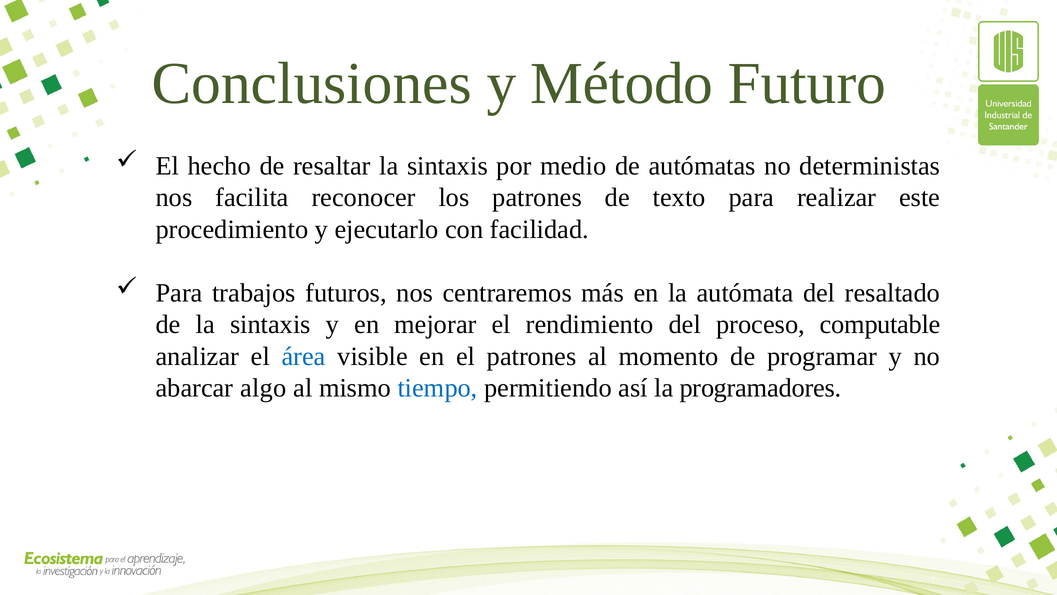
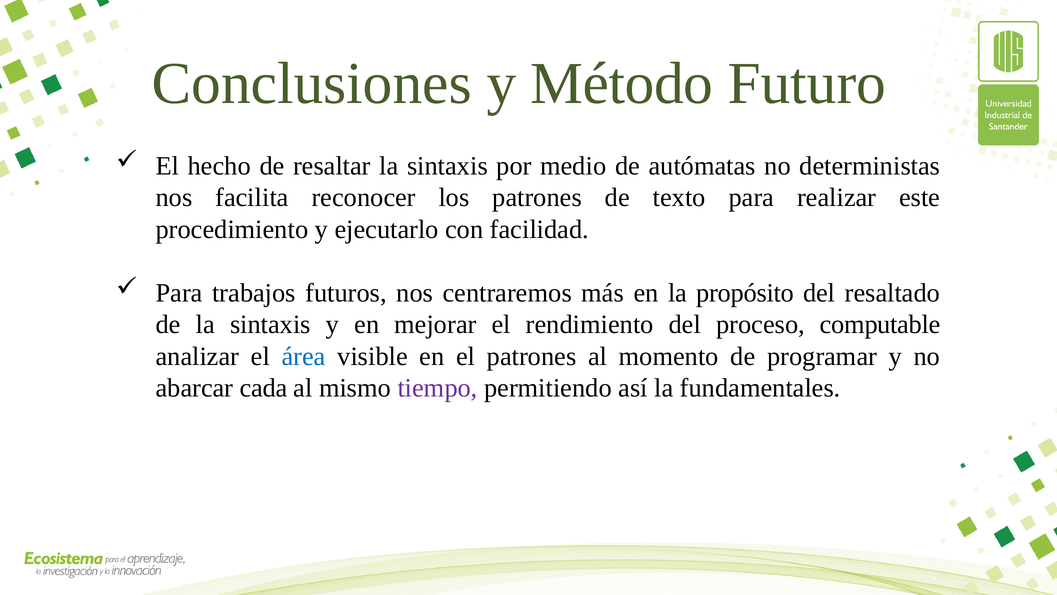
autómata: autómata -> propósito (745, 293)
algo: algo -> cada (263, 388)
tiempo colour: blue -> purple (438, 388)
programadores: programadores -> fundamentales (760, 388)
